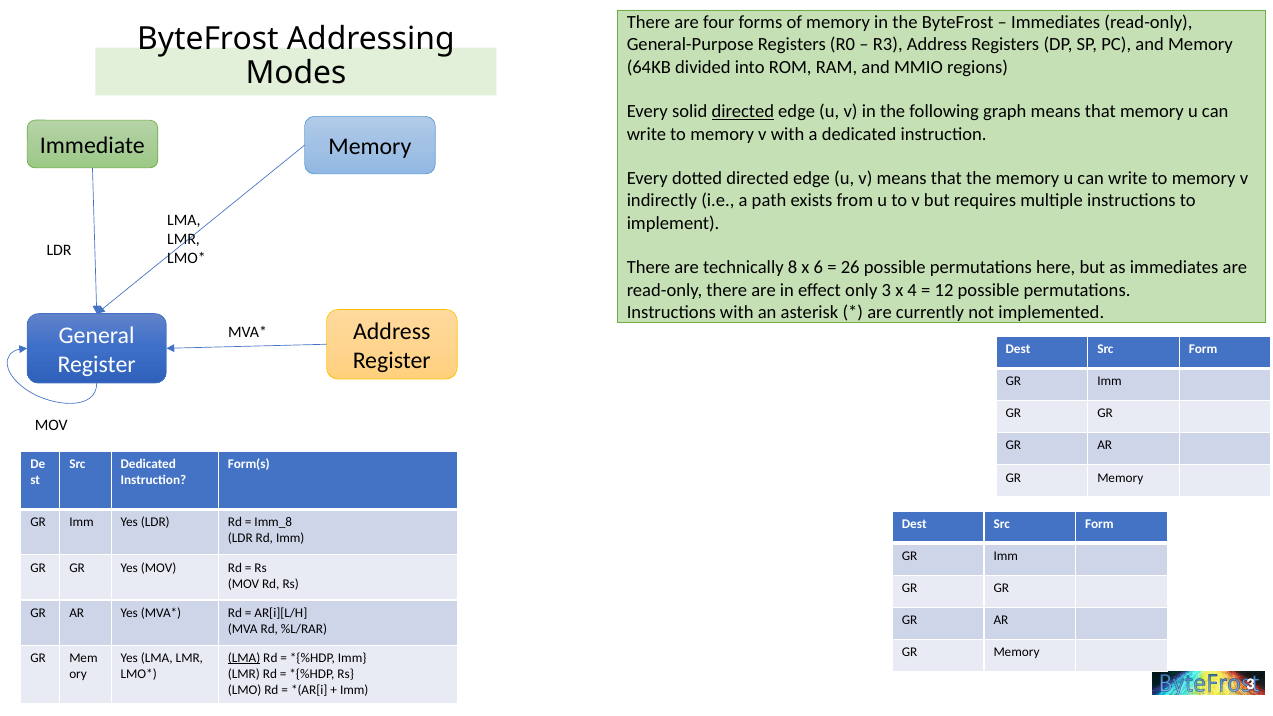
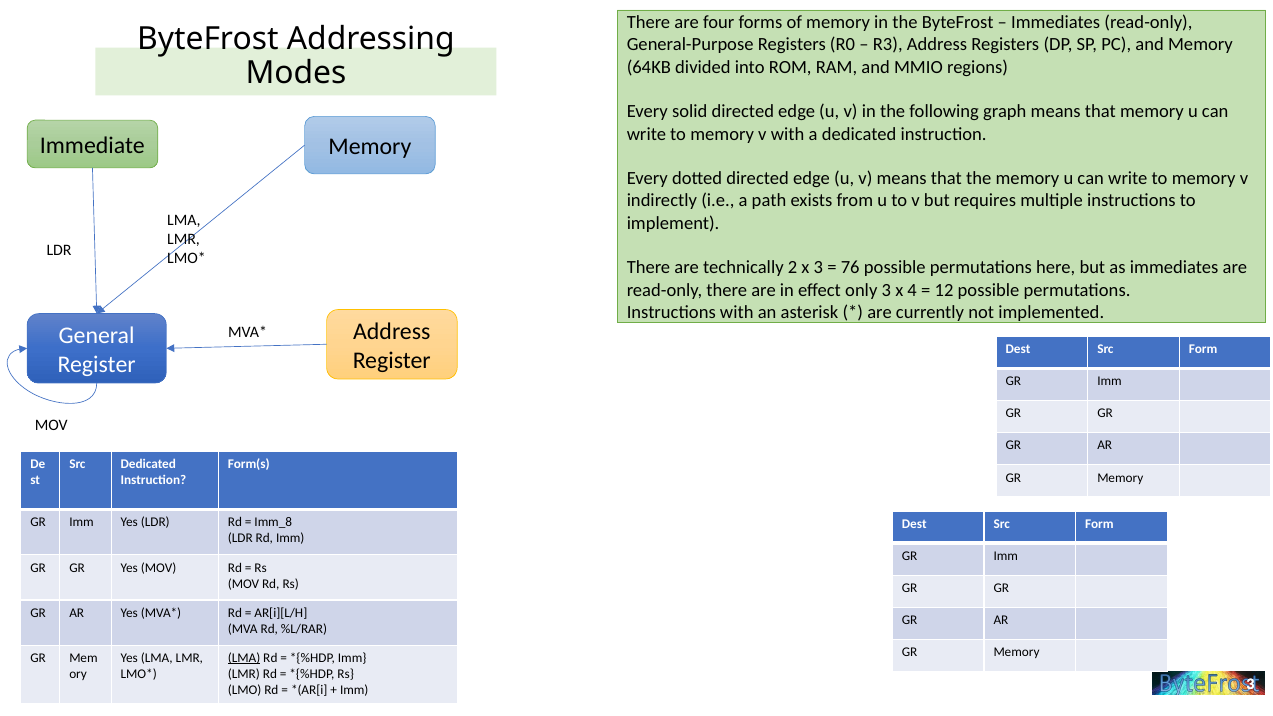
directed underline: present -> none (743, 112)
8: 8 -> 2 (793, 268)
x 6: 6 -> 3 (818, 268)
26: 26 -> 76 (850, 268)
